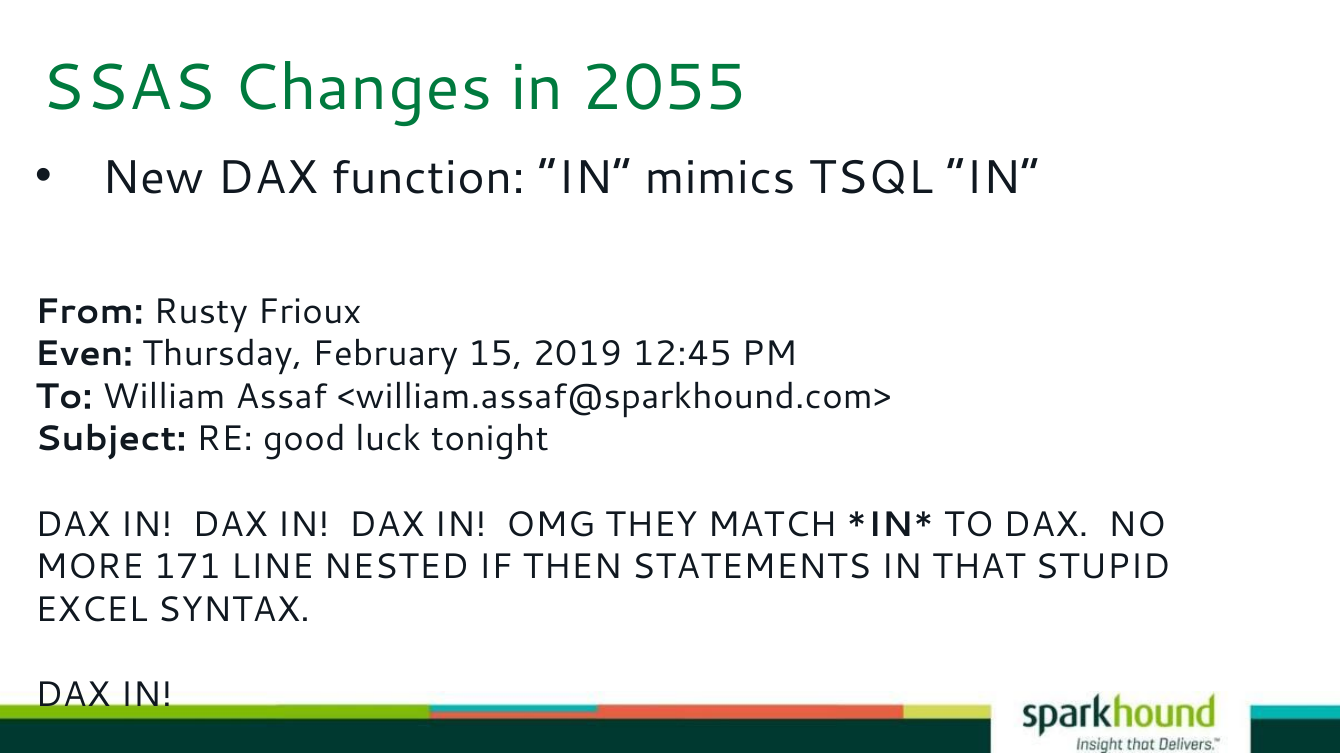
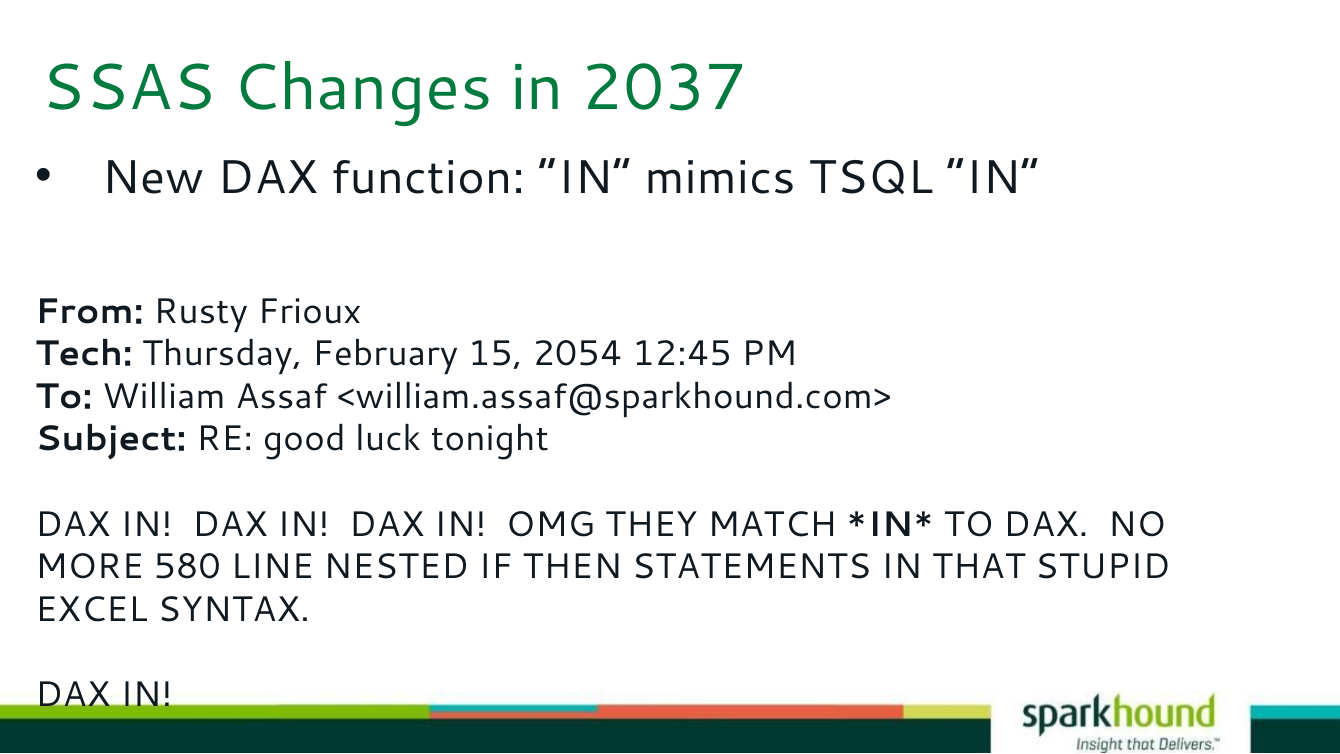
2055: 2055 -> 2037 (664, 88)
Even: Even -> Tech (84, 354)
2019: 2019 -> 2054 (577, 354)
171: 171 -> 580 (187, 567)
